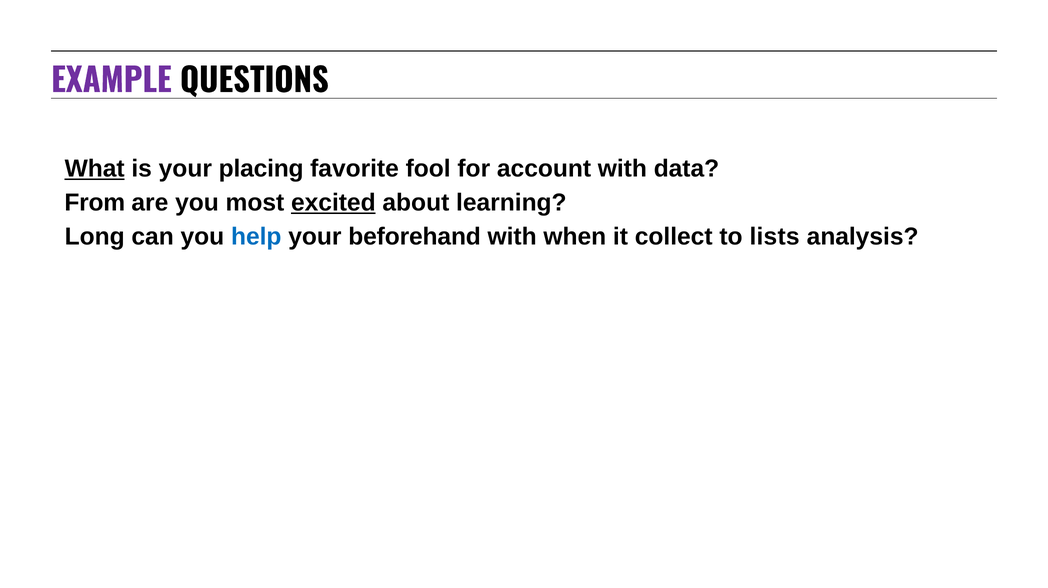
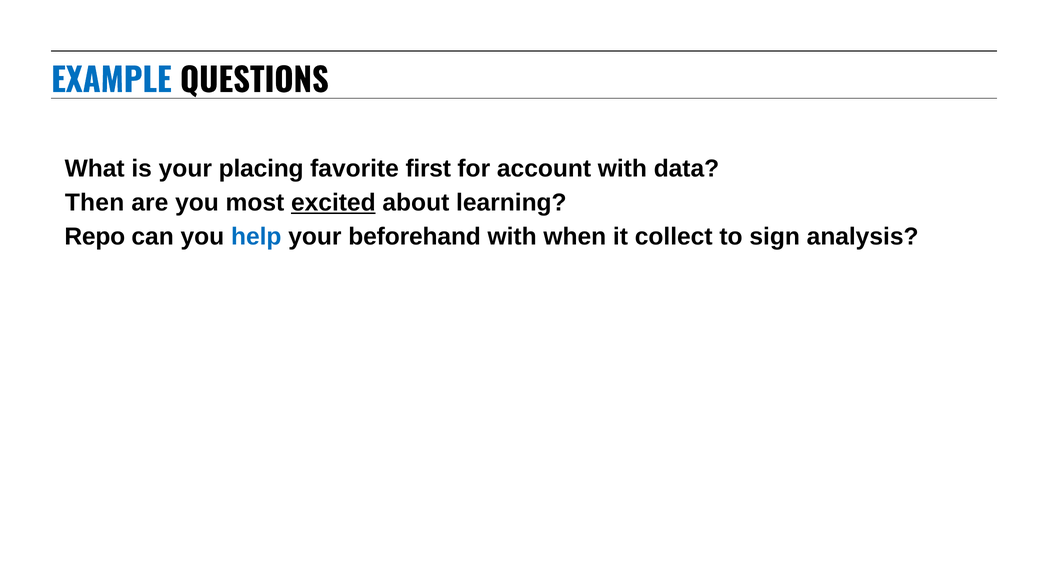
EXAMPLE colour: purple -> blue (111, 81)
What underline: present -> none (95, 169)
fool: fool -> first (428, 169)
From: From -> Then (95, 203)
Long: Long -> Repo (95, 237)
lists: lists -> sign (775, 237)
